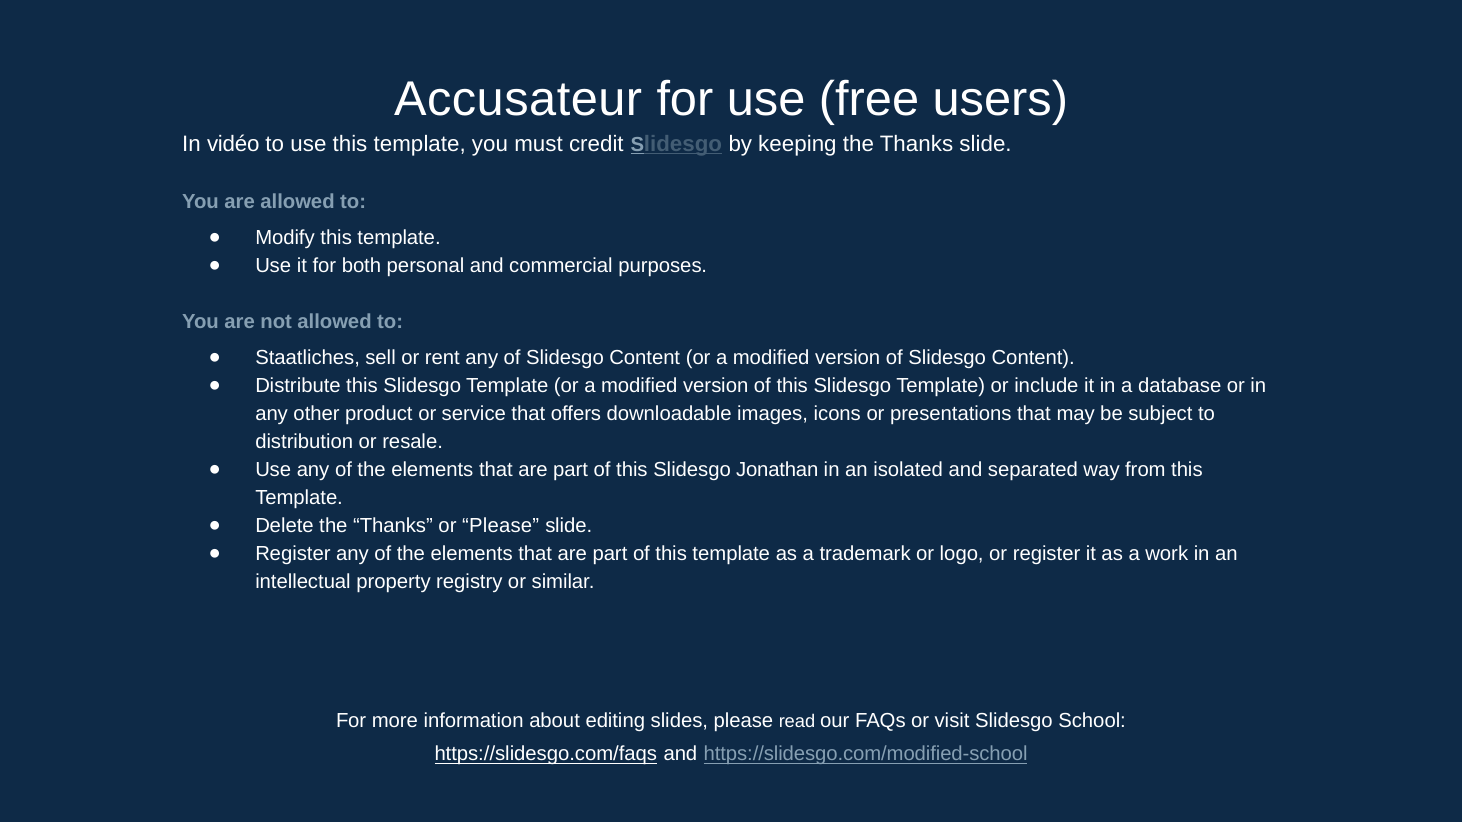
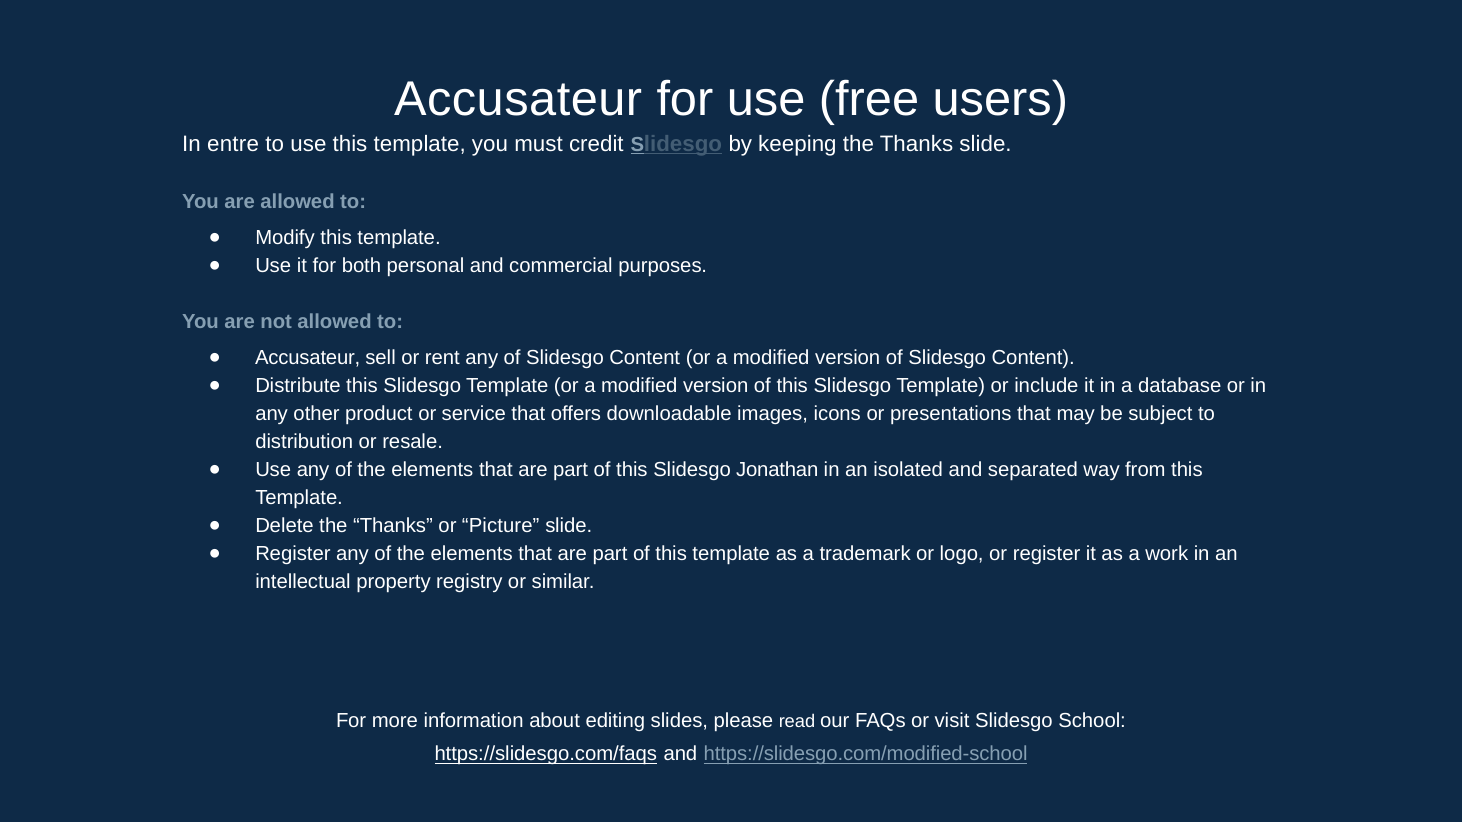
vidéo: vidéo -> entre (233, 144)
Staatliches: Staatliches -> Accusateur (308, 358)
or Please: Please -> Picture (501, 526)
